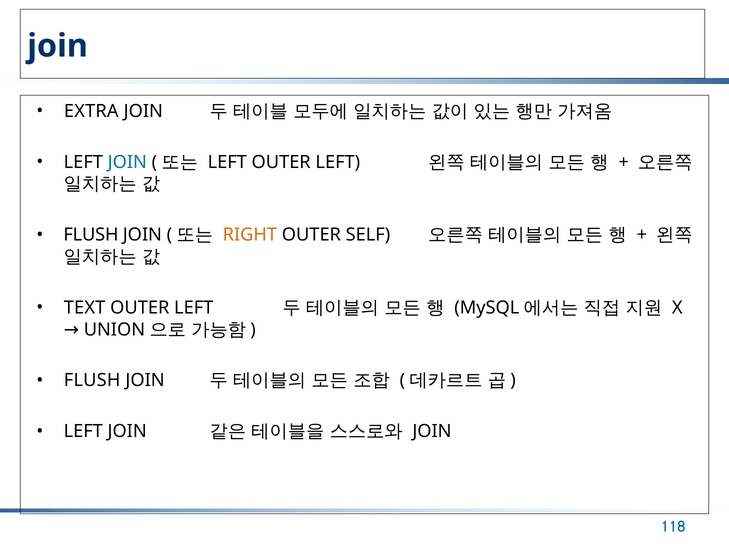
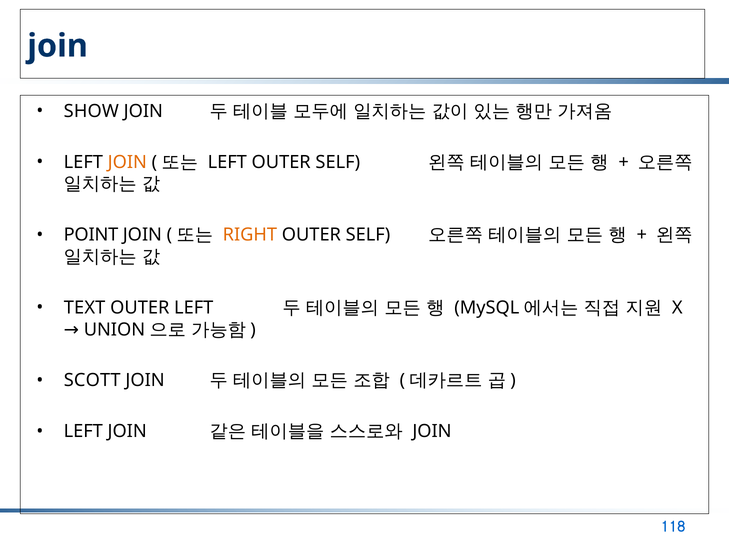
EXTRA: EXTRA -> SHOW (91, 111)
JOIN colour: blue -> orange (127, 162)
LEFT OUTER LEFT: LEFT -> SELF (338, 162)
FLUSH: FLUSH -> POINT (91, 235)
FLUSH: FLUSH -> SCOTT (92, 381)
